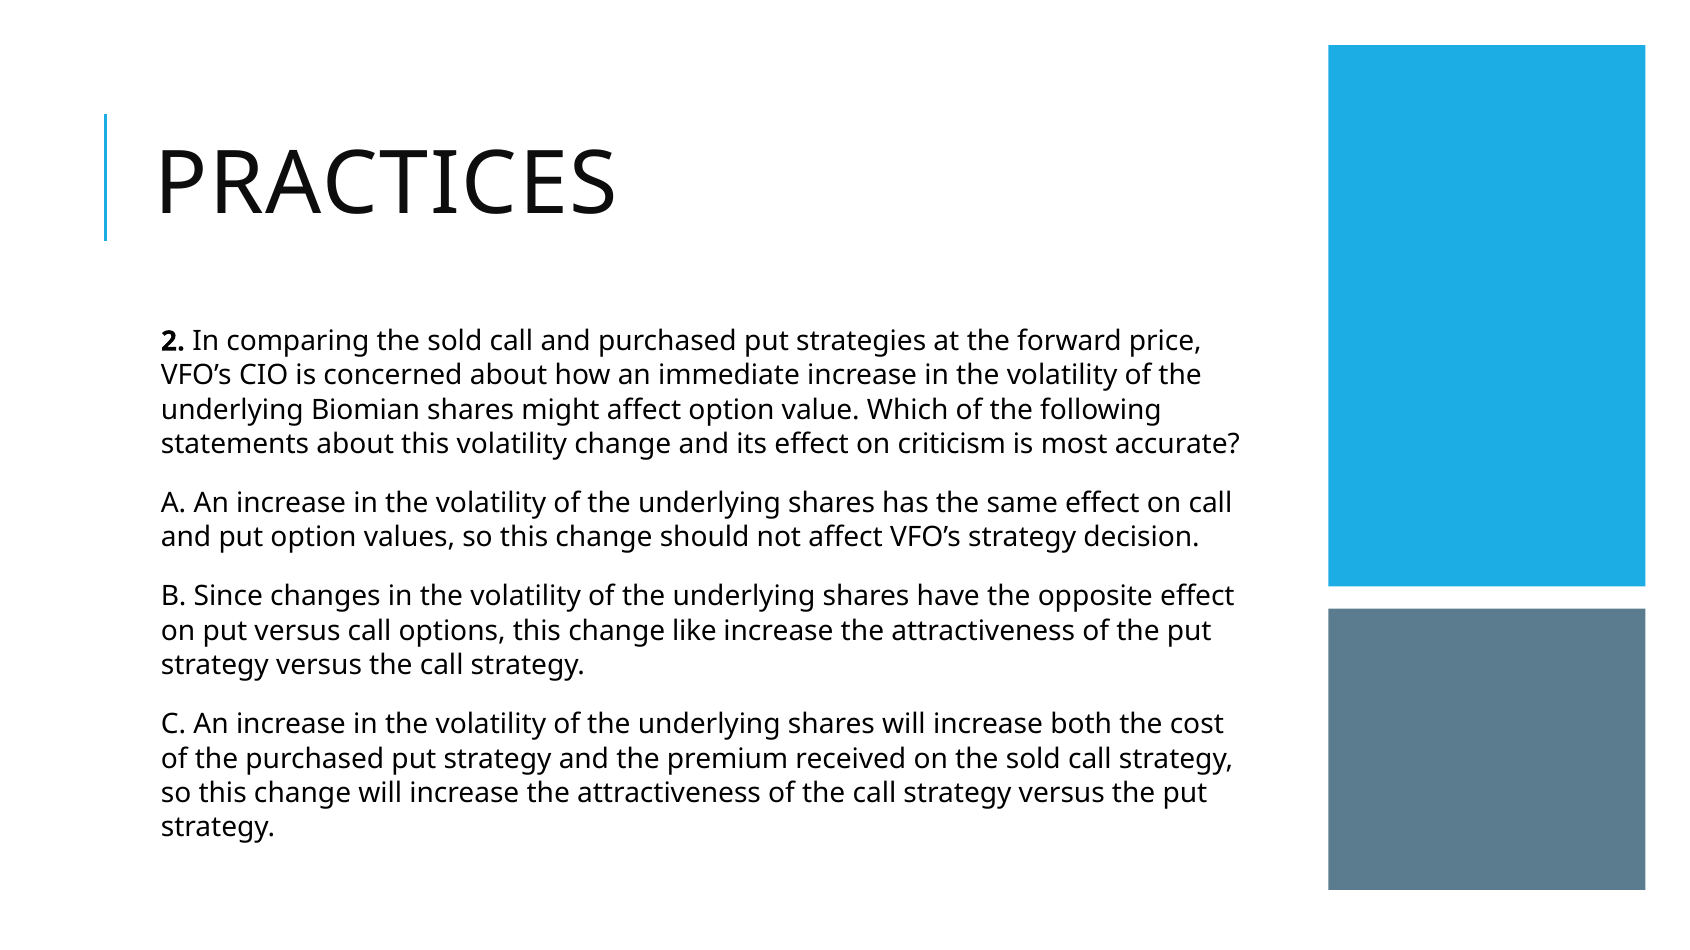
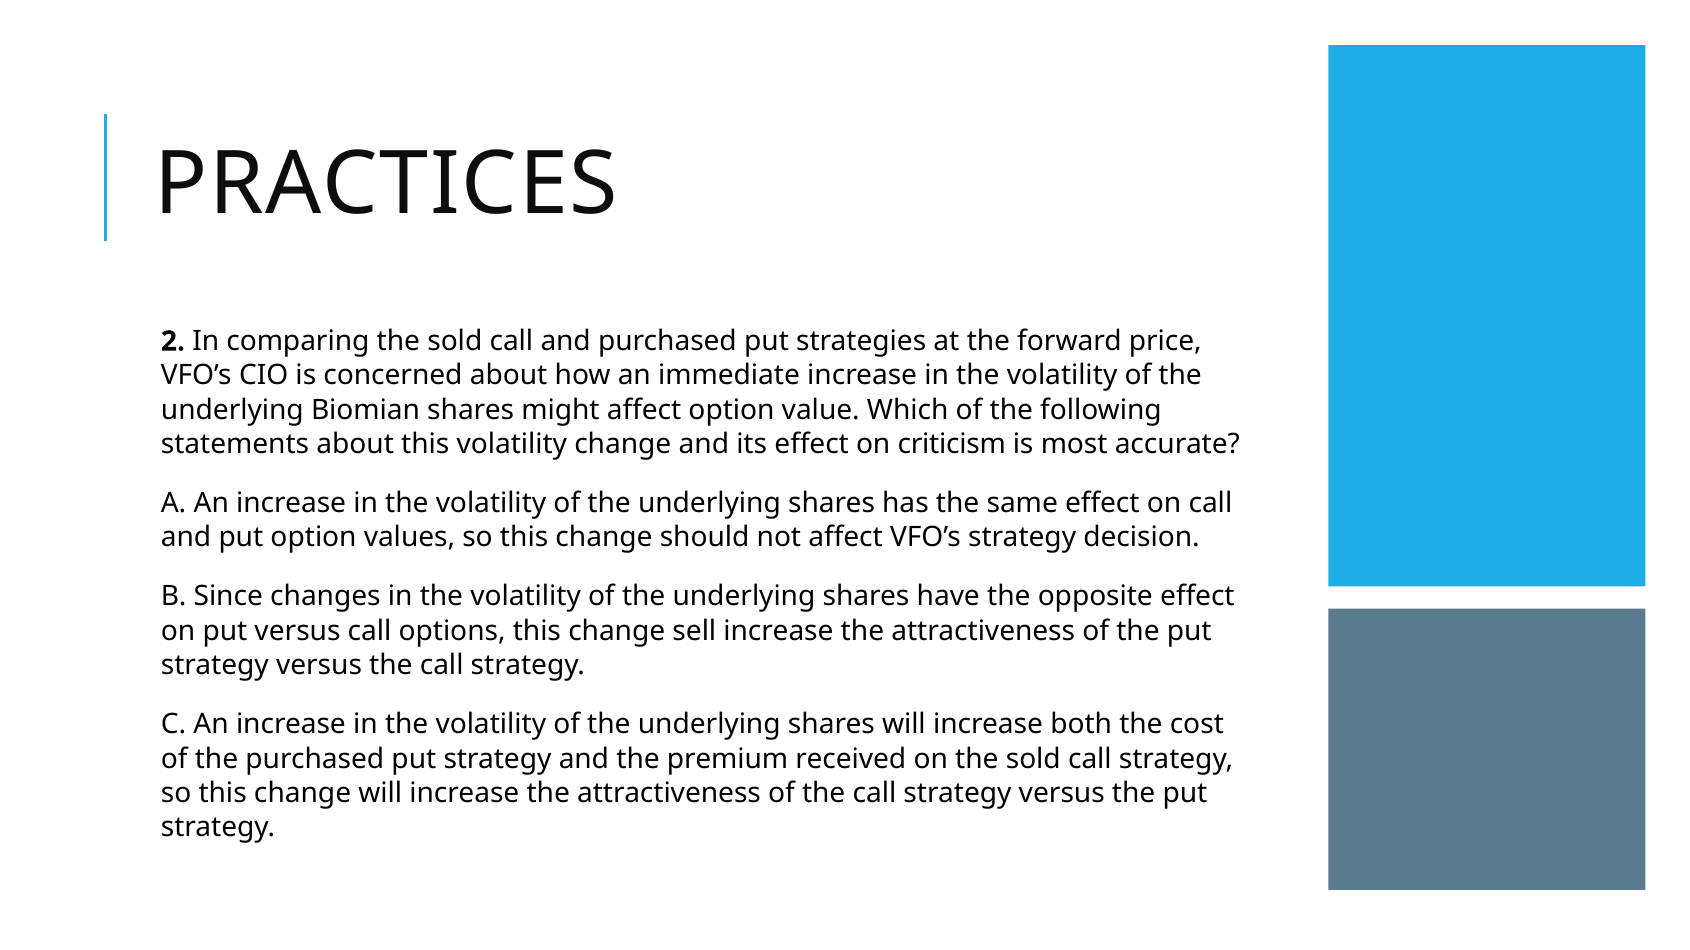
like: like -> sell (694, 631)
